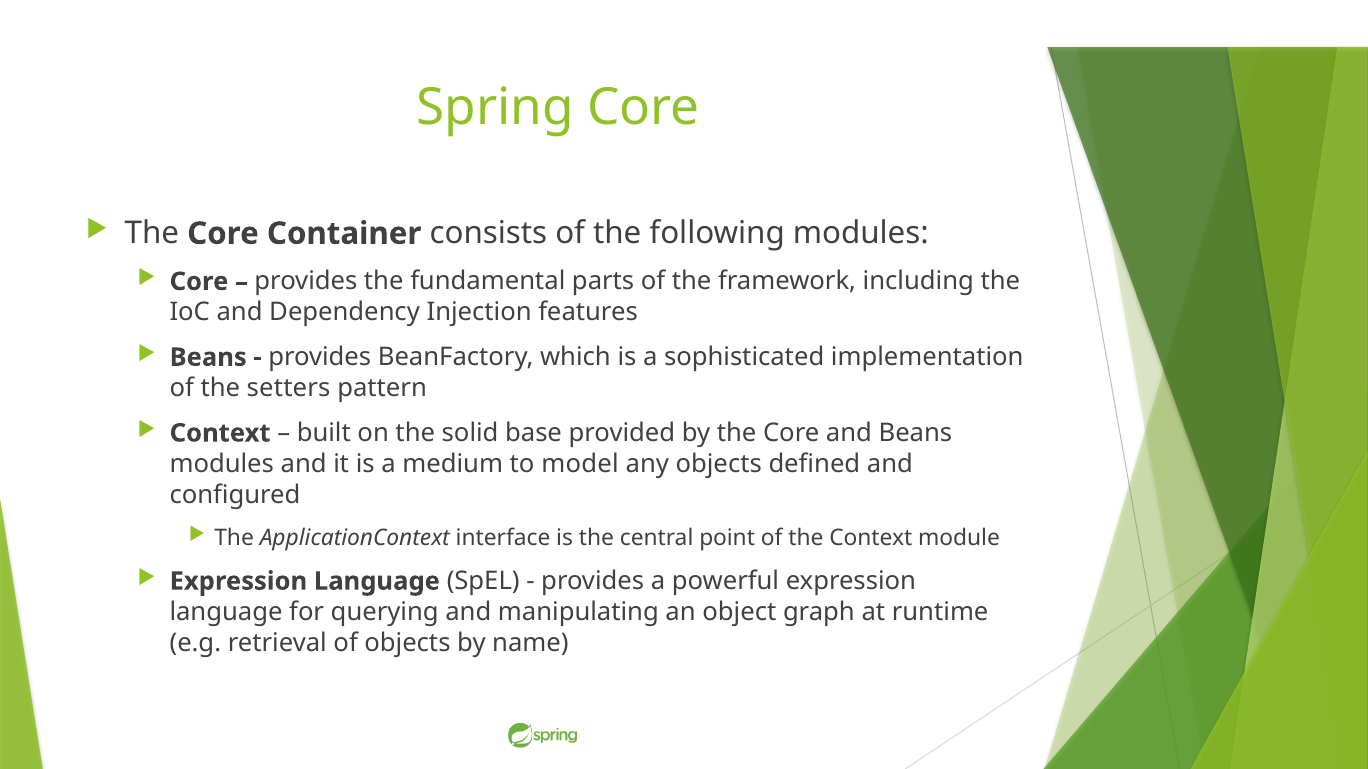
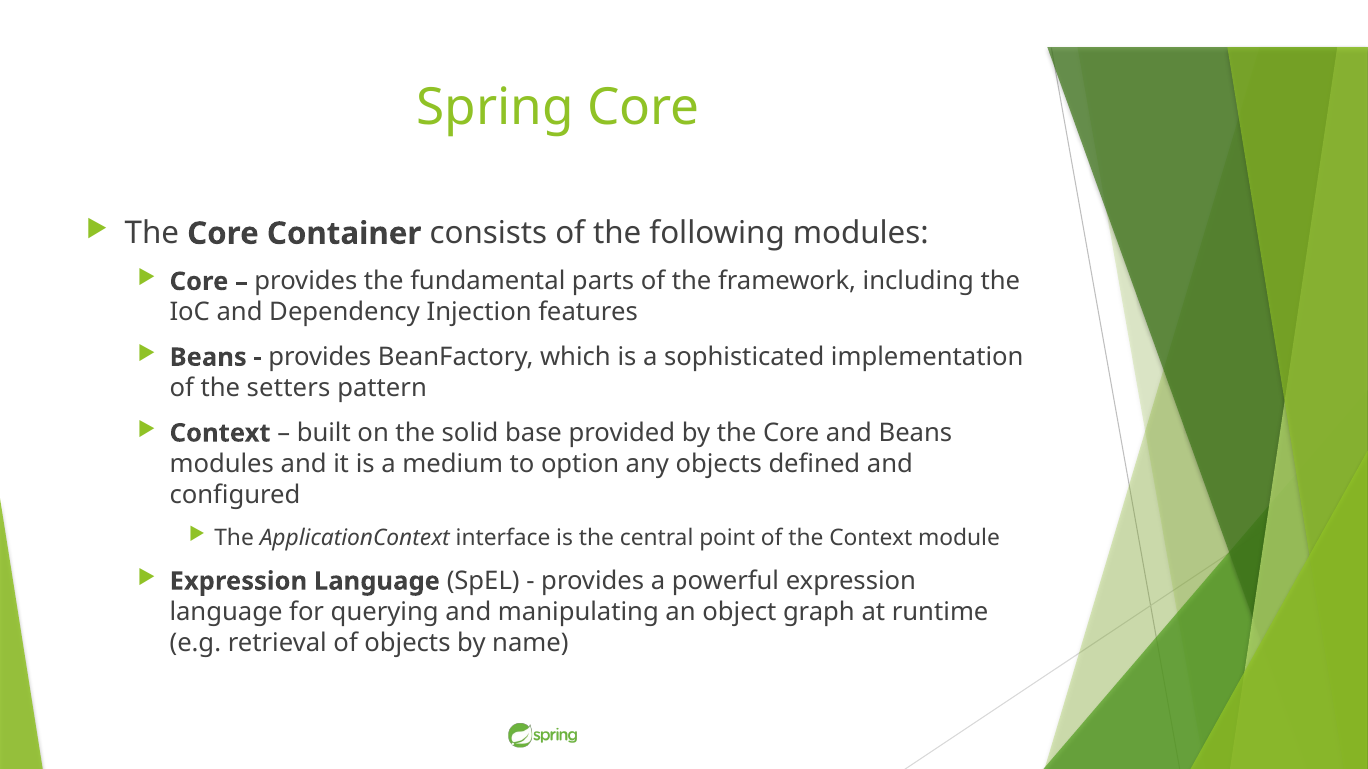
model: model -> option (580, 464)
